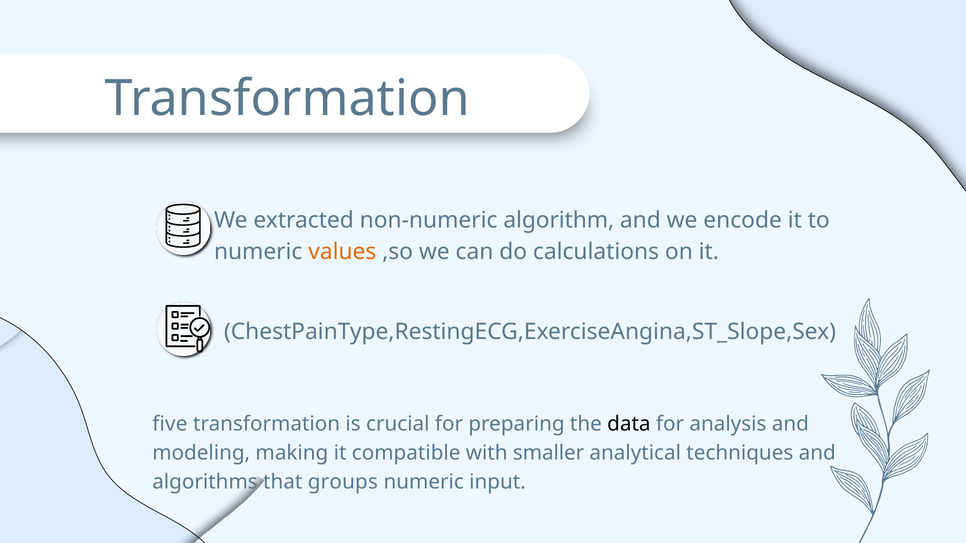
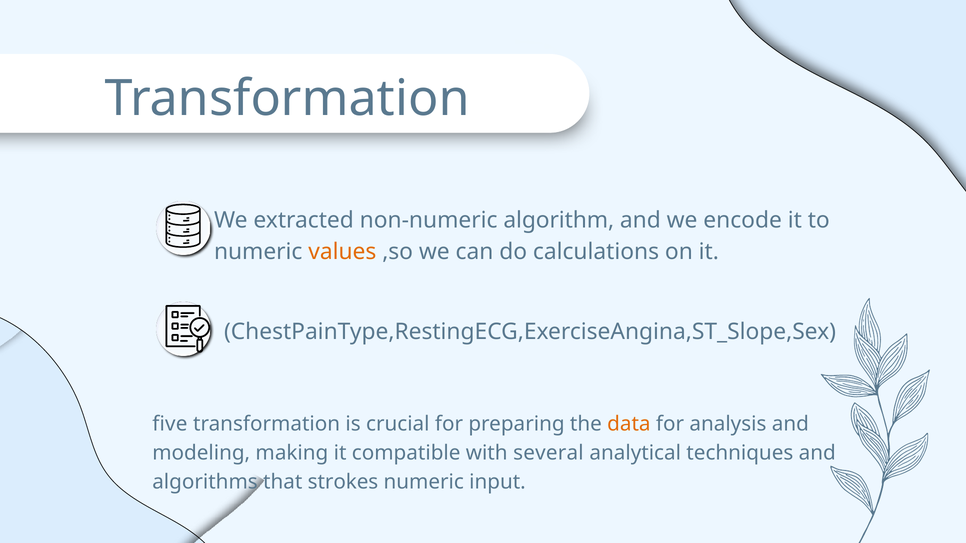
data colour: black -> orange (629, 424)
smaller: smaller -> several (548, 453)
groups: groups -> strokes (343, 482)
